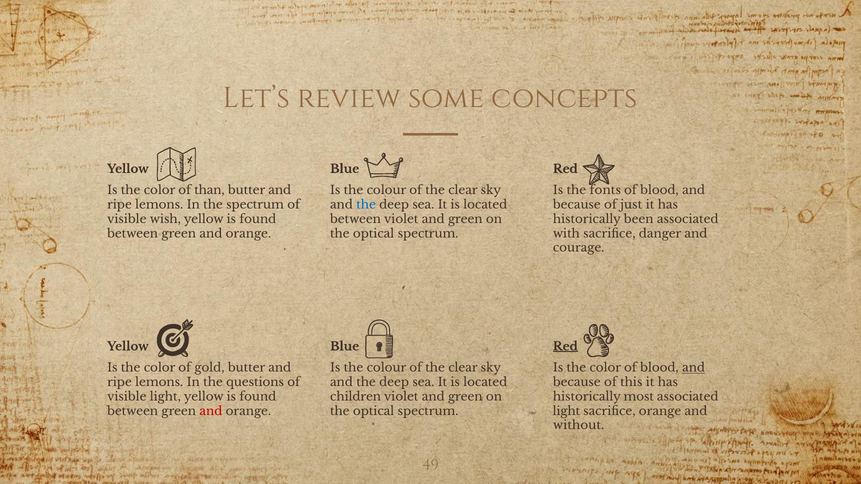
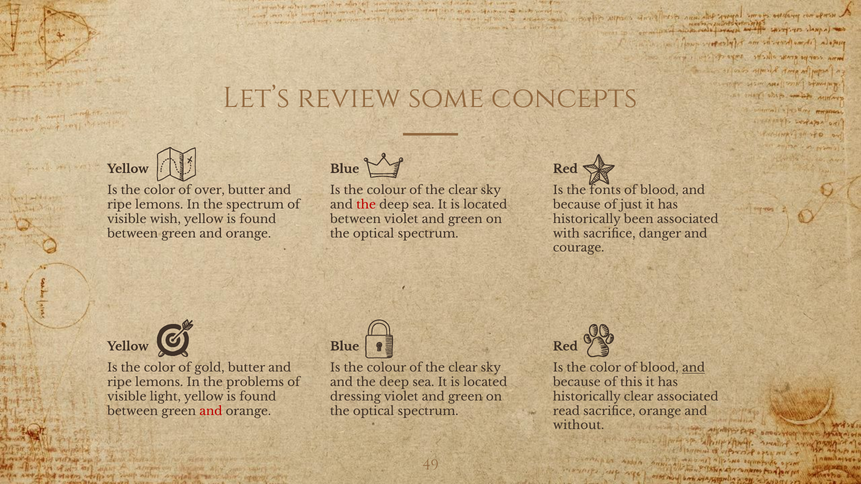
than: than -> over (210, 191)
the colour: blue -> red (366, 205)
Red underline: present -> none (565, 347)
questions: questions -> problems (255, 383)
children: children -> dressing (356, 397)
historically most: most -> clear (639, 397)
light: light -> read (566, 411)
